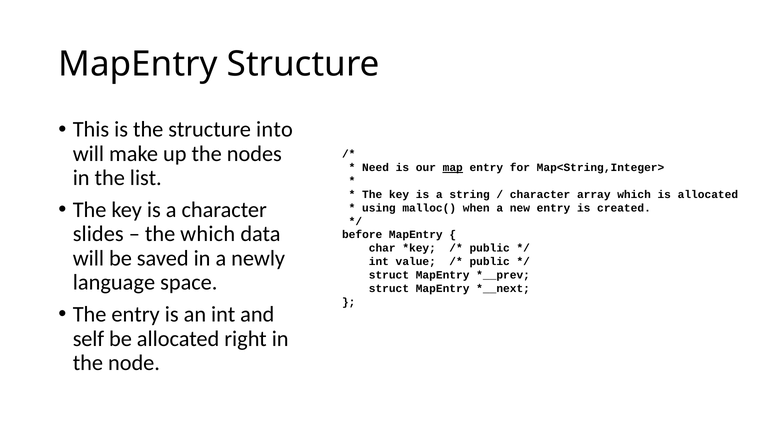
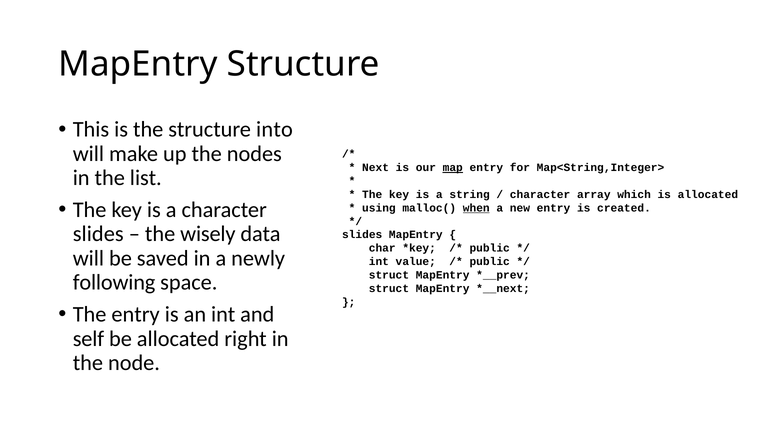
Need: Need -> Next (376, 168)
when underline: none -> present (476, 208)
the which: which -> wisely (208, 234)
before: before -> slides (362, 235)
language: language -> following (114, 282)
